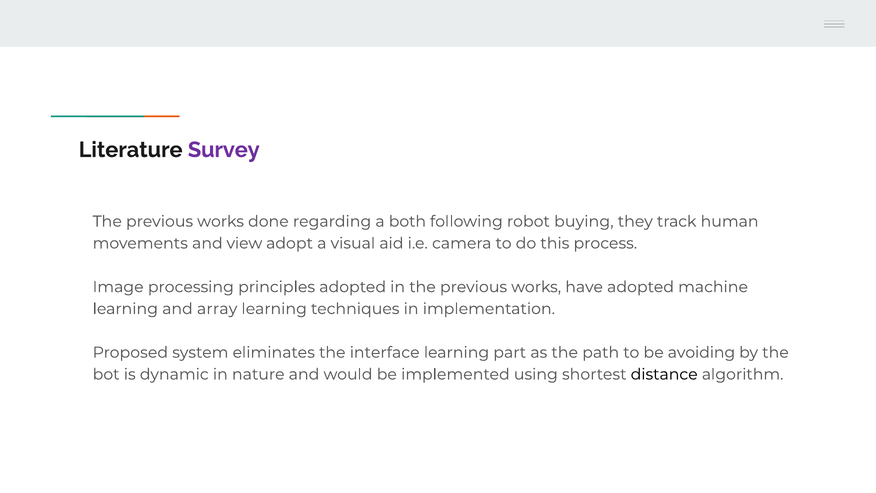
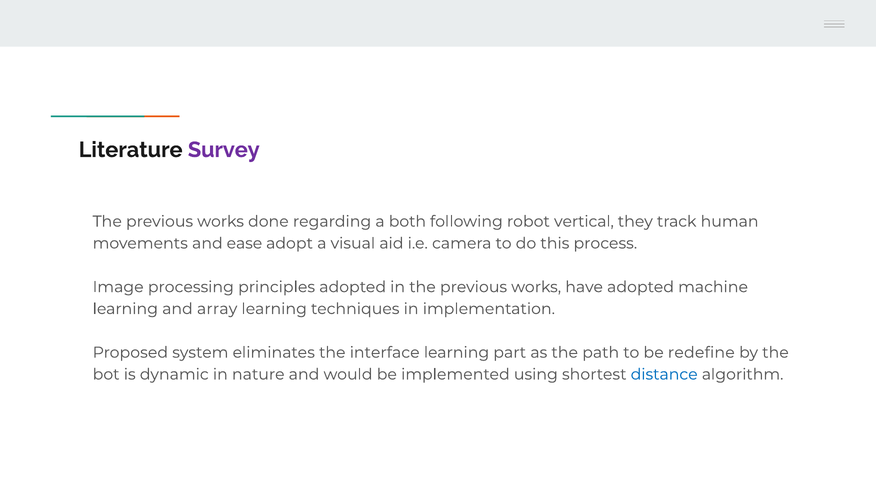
buying: buying -> vertical (584, 221)
view: view -> ease (244, 243)
avoiding: avoiding -> redefine (701, 352)
distance colour: black -> blue (664, 374)
